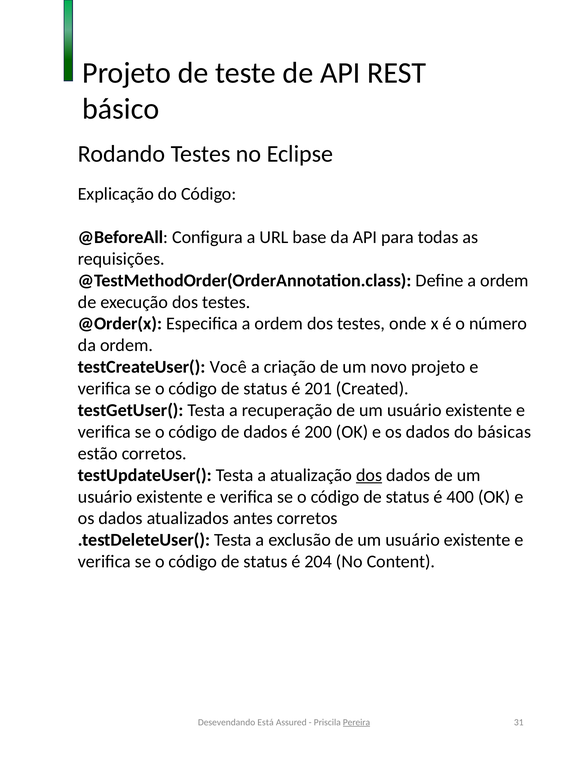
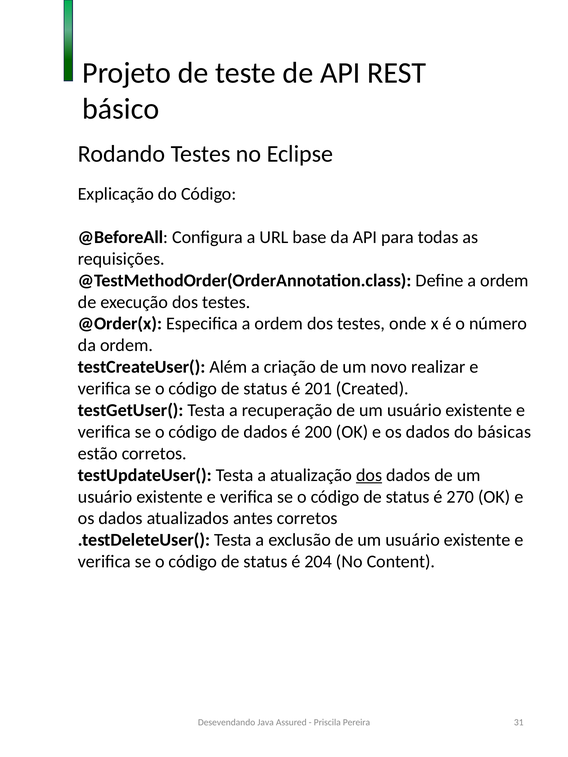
Você: Você -> Além (228, 367)
novo projeto: projeto -> realizar (438, 367)
400: 400 -> 270 (460, 497)
Está: Está -> Java (266, 723)
Pereira underline: present -> none (356, 723)
